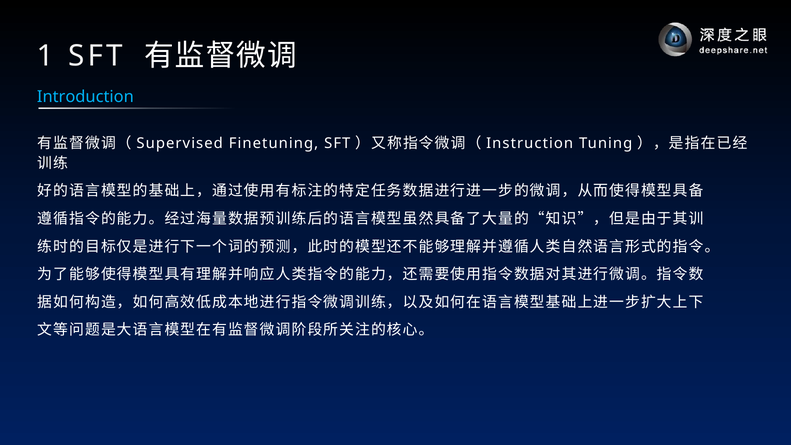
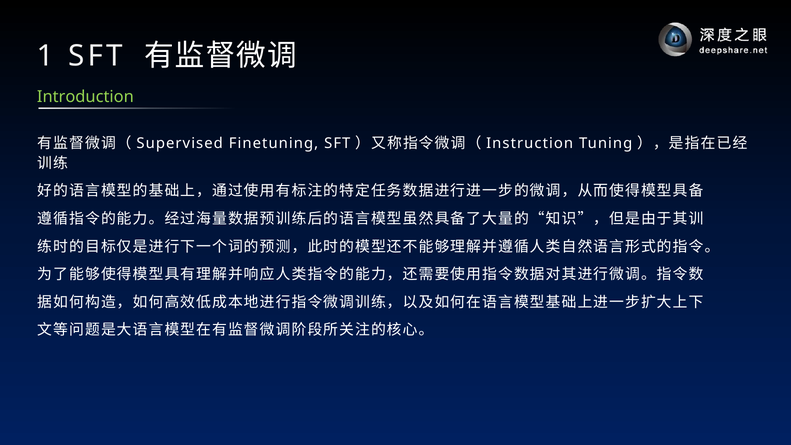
Introduction colour: light blue -> light green (85, 97)
